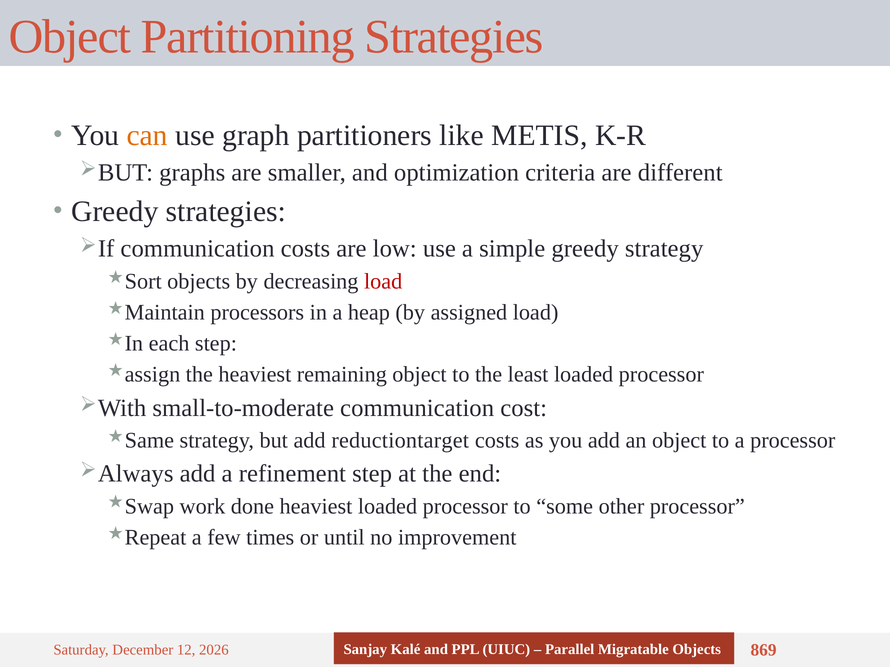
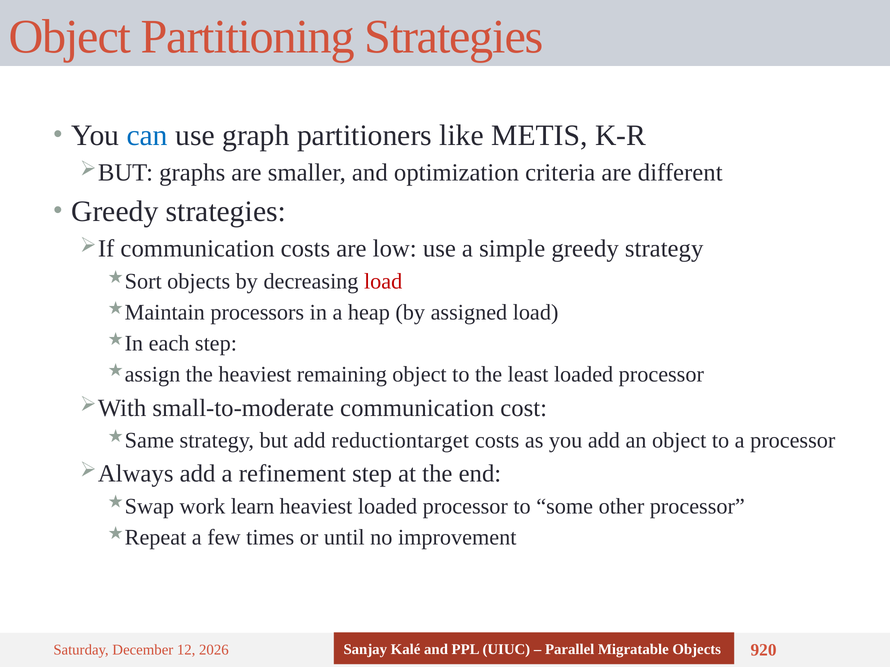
can colour: orange -> blue (147, 136)
done: done -> learn (253, 507)
869: 869 -> 920 (764, 650)
